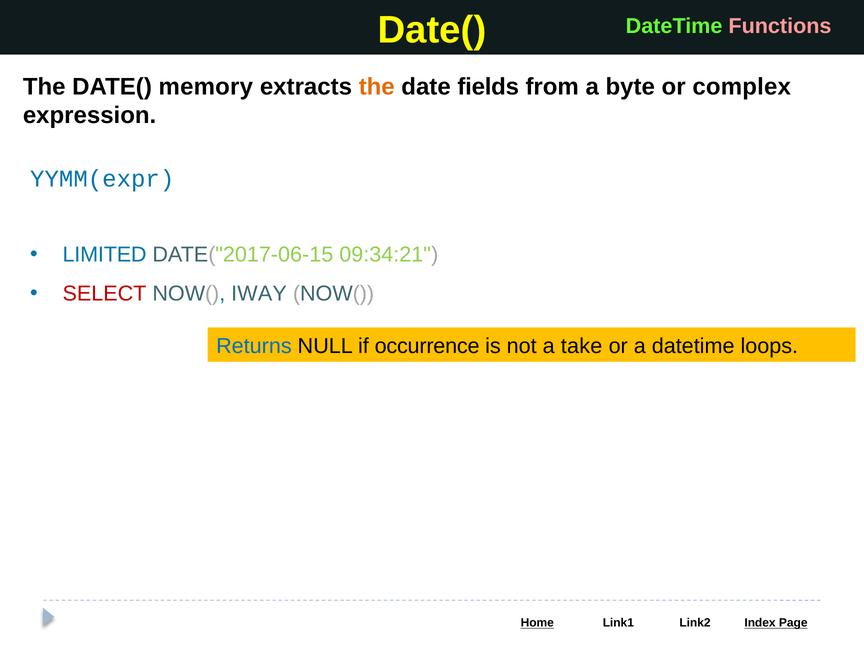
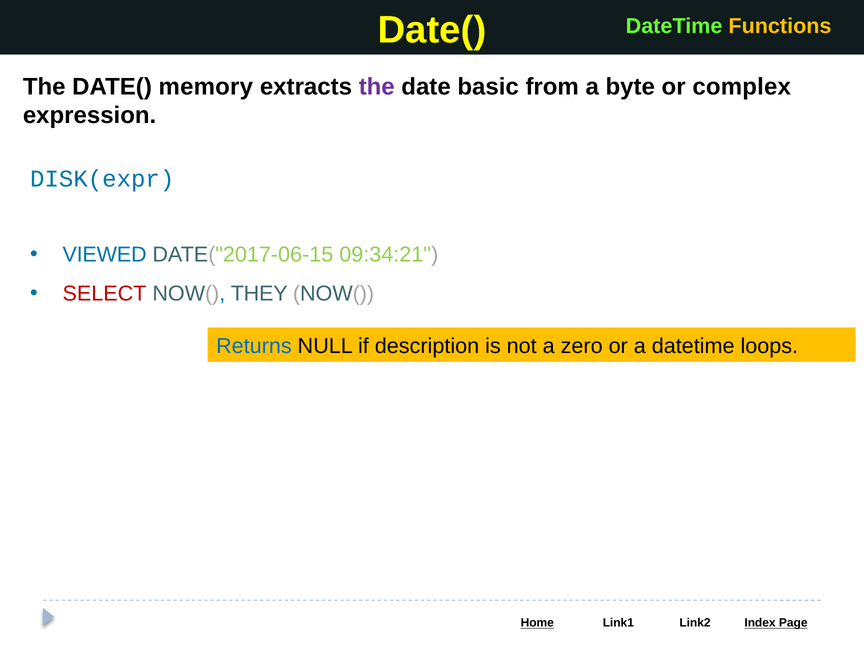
Functions colour: pink -> yellow (780, 26)
the colour: orange -> purple (377, 87)
fields: fields -> basic (488, 87)
YYMM(expr: YYMM(expr -> DISK(expr (102, 179)
LIMITED: LIMITED -> VIEWED (105, 255)
IWAY: IWAY -> THEY (259, 294)
occurrence: occurrence -> description (427, 346)
take: take -> zero (582, 346)
